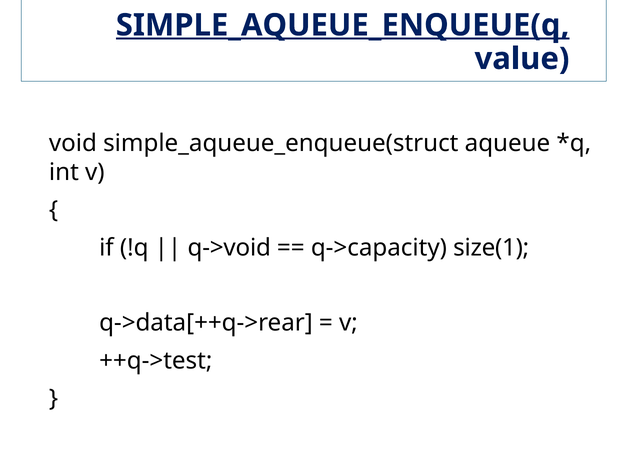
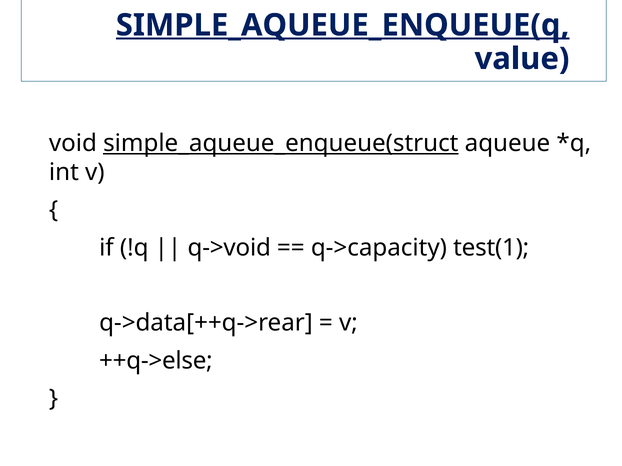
simple_aqueue_enqueue(struct underline: none -> present (281, 143)
size(1: size(1 -> test(1 (491, 248)
++q->test: ++q->test -> ++q->else (156, 361)
